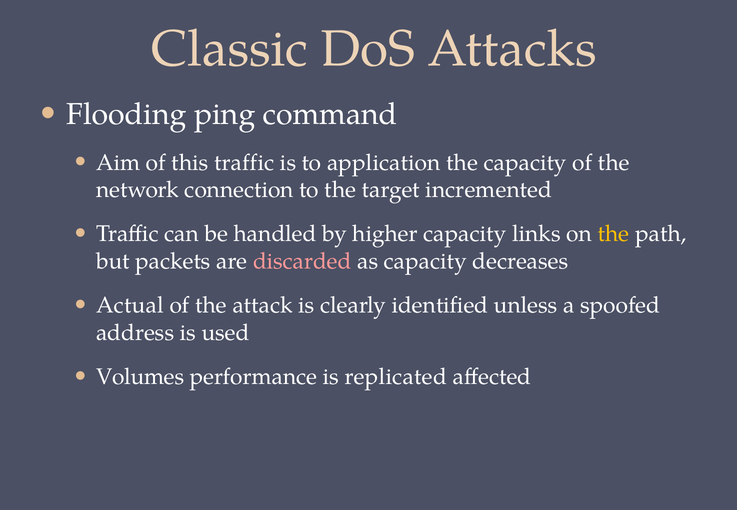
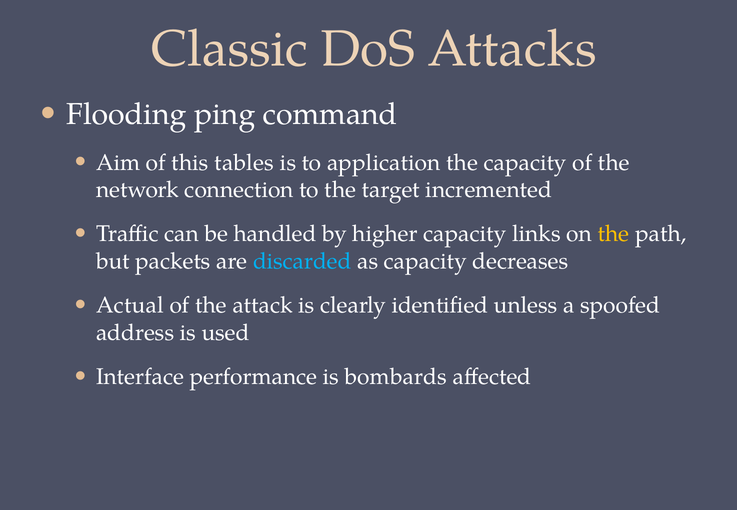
this traffic: traffic -> tables (244, 163)
discarded colour: pink -> light blue (302, 261)
Volumes: Volumes -> Interface (140, 377)
replicated: replicated -> bombards (396, 377)
